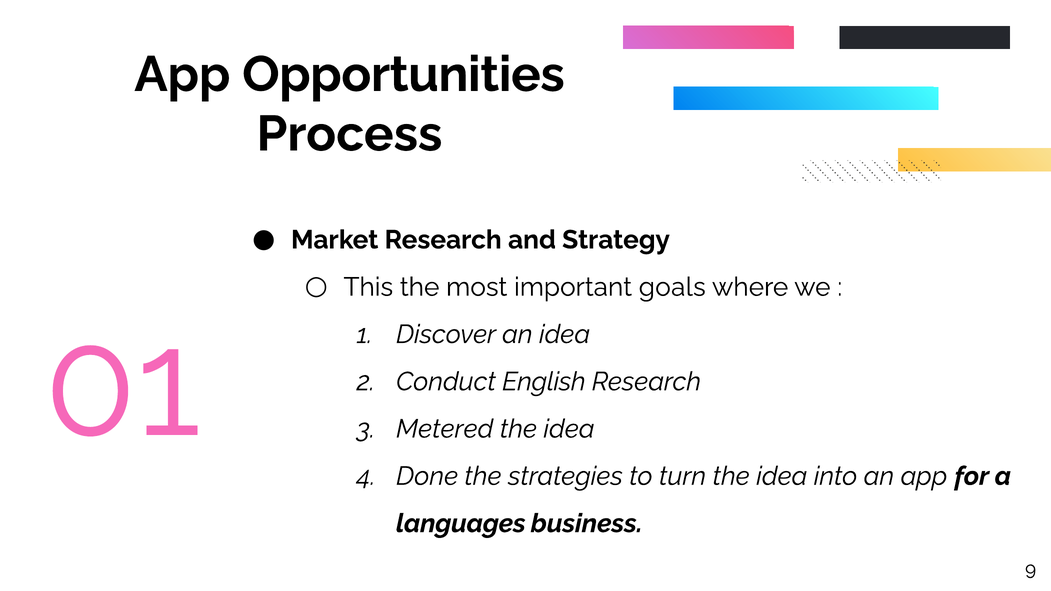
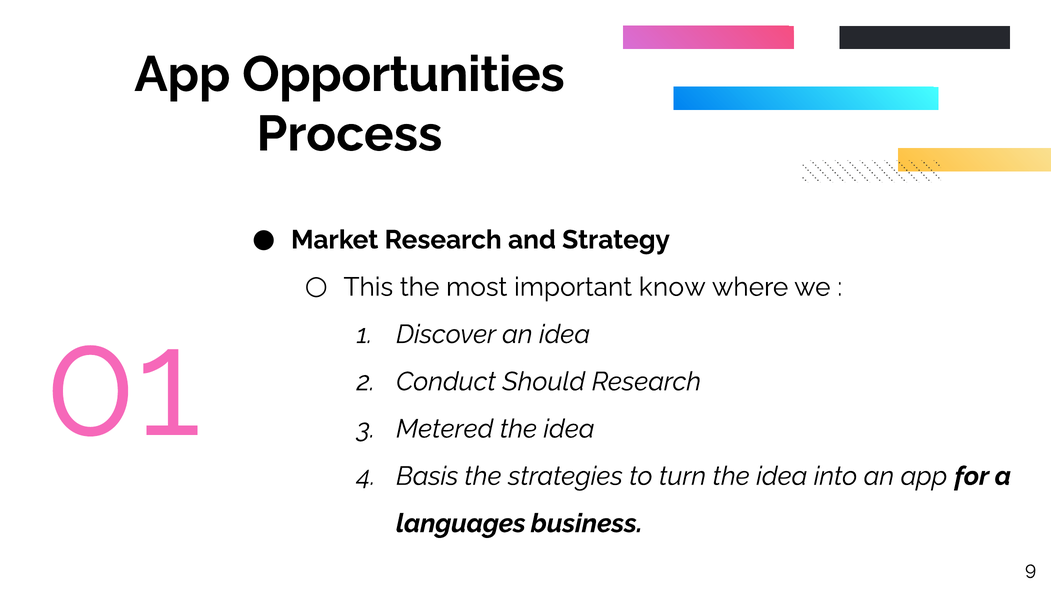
goals: goals -> know (672, 287)
English: English -> Should (544, 382)
Done: Done -> Basis (427, 476)
